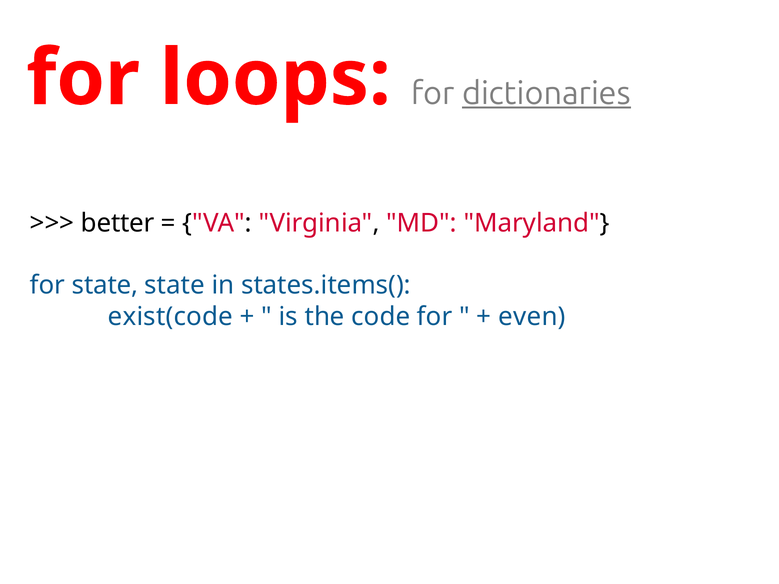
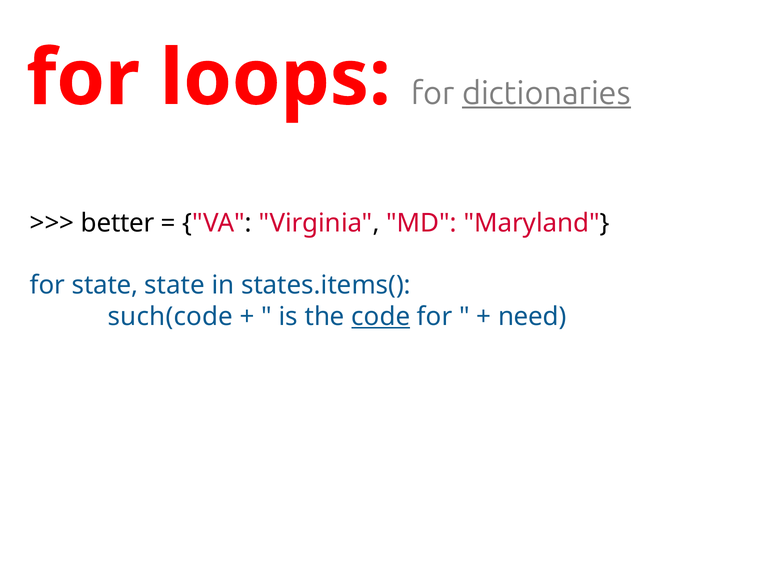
exist(code: exist(code -> such(code (170, 317)
code underline: none -> present (381, 317)
even: even -> need (532, 317)
